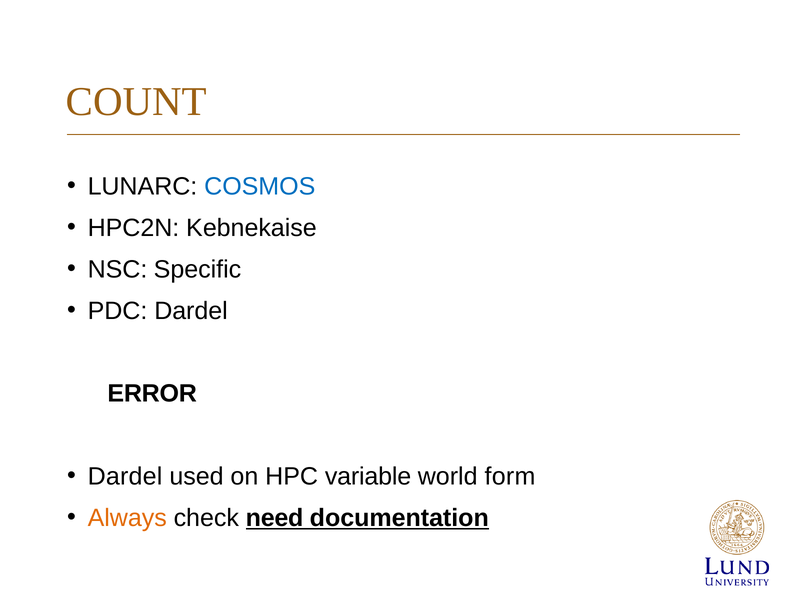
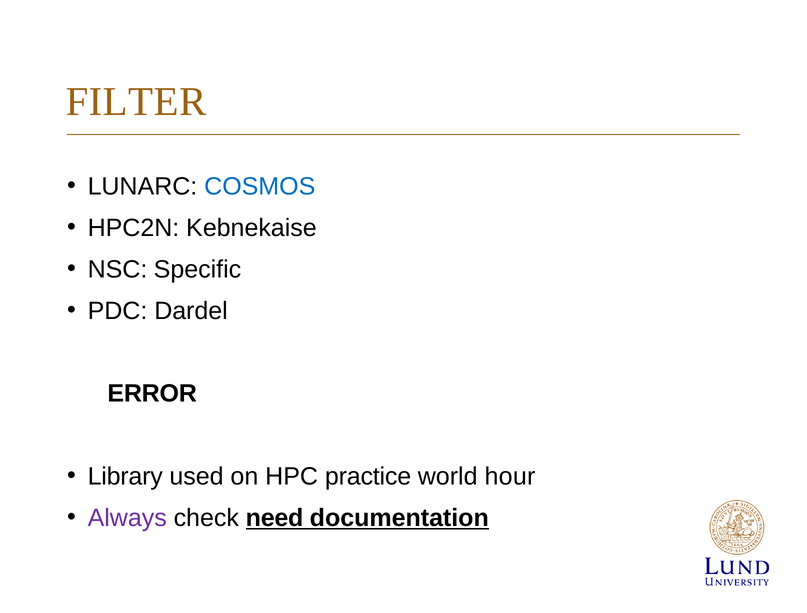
COUNT: COUNT -> FILTER (136, 102)
Dardel: Dardel -> Library (125, 477)
variable: variable -> practice (368, 477)
form: form -> hour (510, 477)
Always colour: orange -> purple (127, 518)
